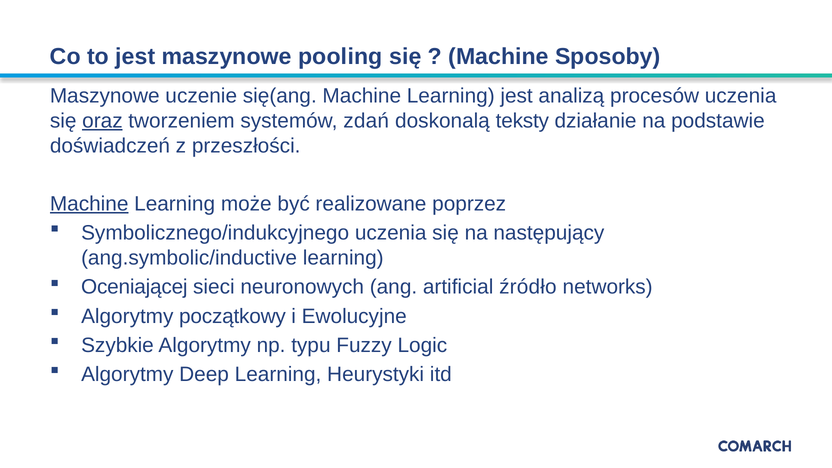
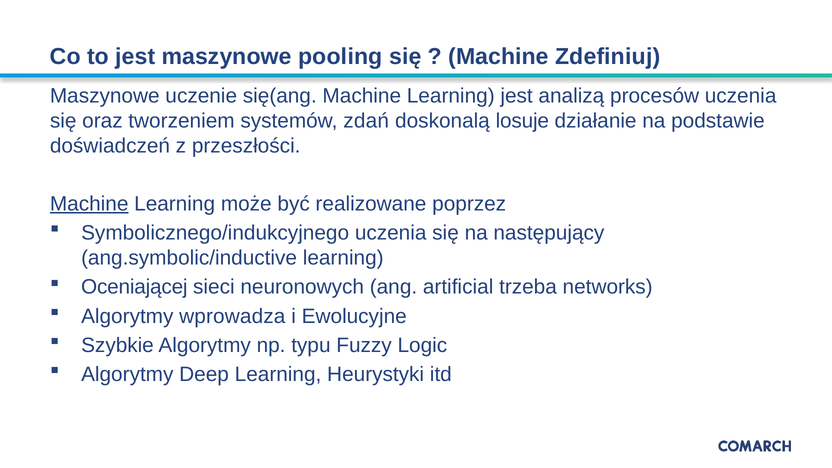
Sposoby: Sposoby -> Zdefiniuj (608, 57)
oraz underline: present -> none (102, 121)
teksty: teksty -> losuje (522, 121)
źródło: źródło -> trzeba (528, 287)
początkowy: początkowy -> wprowadza (232, 316)
